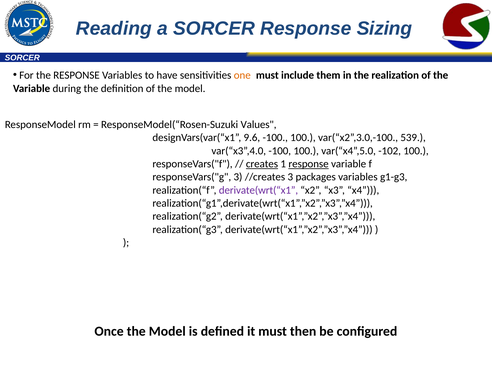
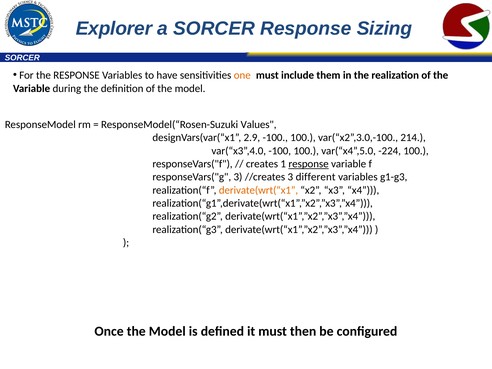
Reading: Reading -> Explorer (114, 28)
9.6: 9.6 -> 2.9 (252, 138)
539: 539 -> 214 (413, 138)
-102: -102 -> -224 (390, 151)
creates underline: present -> none (262, 164)
packages: packages -> different (316, 177)
derivate(wrt(“x1 colour: purple -> orange (258, 190)
